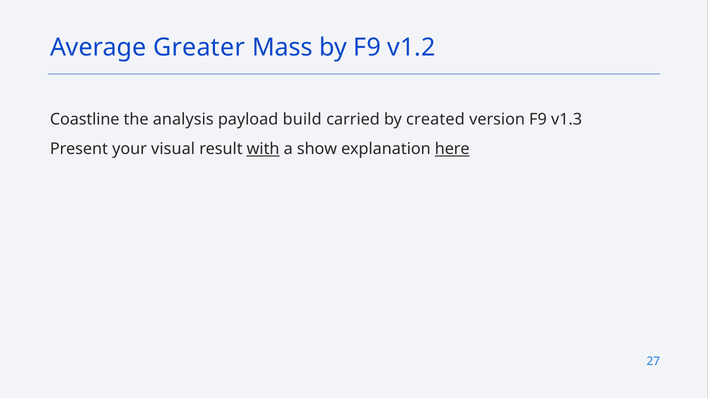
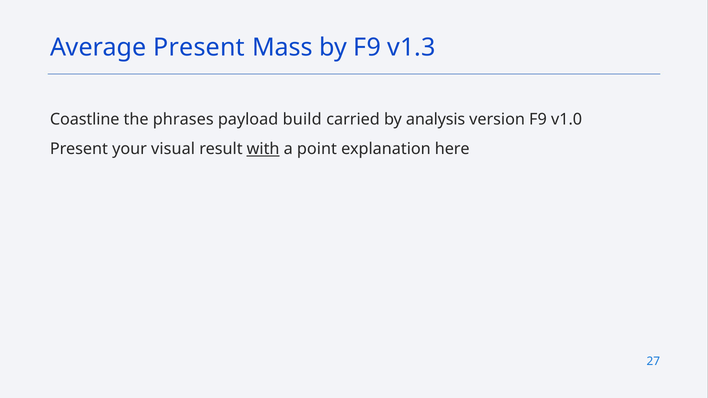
Average Greater: Greater -> Present (199, 47)
v1.2: v1.2 -> v1.3 (411, 47)
analysis: analysis -> phrases (183, 119)
created: created -> analysis (436, 119)
v1.3: v1.3 -> v1.0 (567, 119)
show: show -> point (317, 149)
here underline: present -> none (452, 149)
